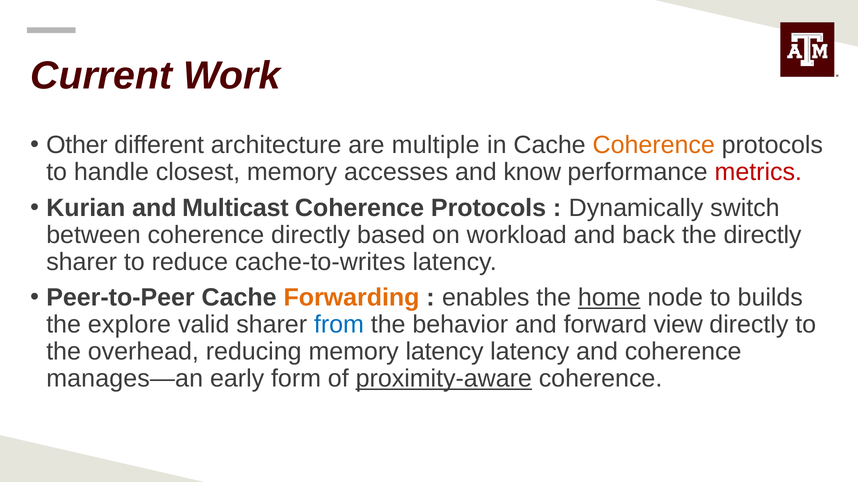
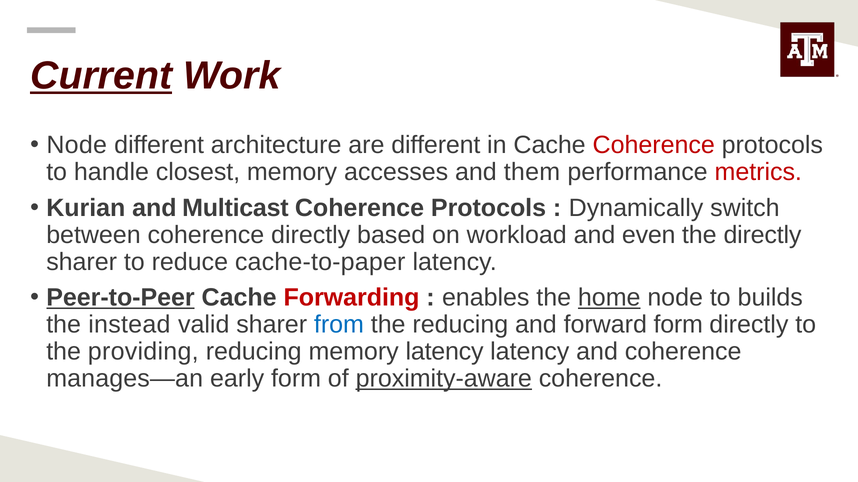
Current underline: none -> present (101, 76)
Other: Other -> Node (77, 145)
are multiple: multiple -> different (436, 145)
Coherence colour: orange -> red (654, 145)
know: know -> them (532, 172)
back: back -> even (649, 235)
cache-to-writes: cache-to-writes -> cache-to-paper (320, 262)
Peer-to-Peer underline: none -> present (120, 298)
Forwarding colour: orange -> red (351, 298)
explore: explore -> instead (129, 325)
the behavior: behavior -> reducing (460, 325)
forward view: view -> form (678, 325)
overhead: overhead -> providing (143, 352)
